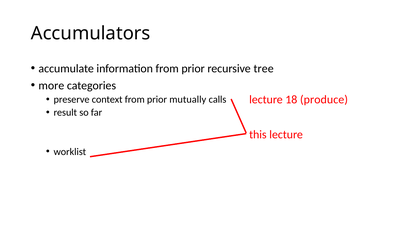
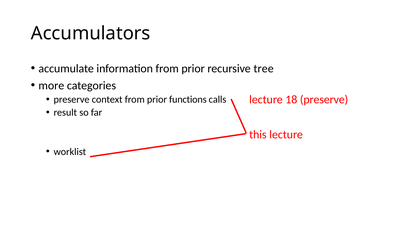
mutually: mutually -> functions (188, 99)
18 produce: produce -> preserve (324, 99)
